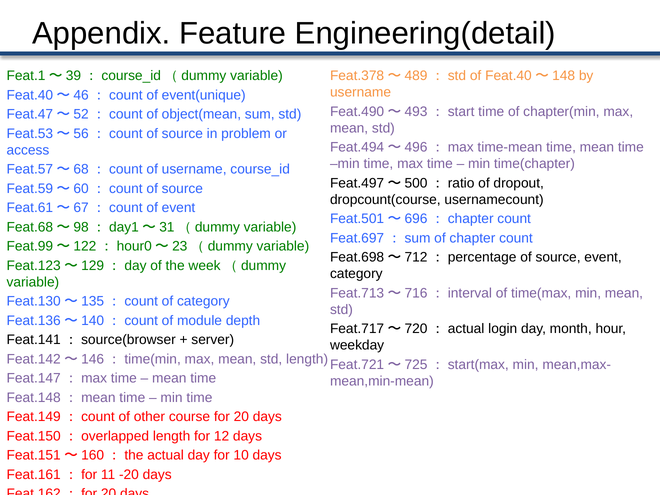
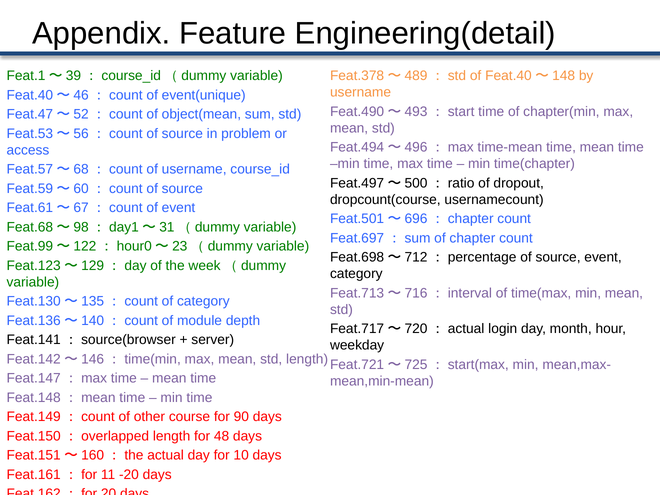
for 20: 20 -> 90 (241, 417)
12: 12 -> 48 (222, 436)
